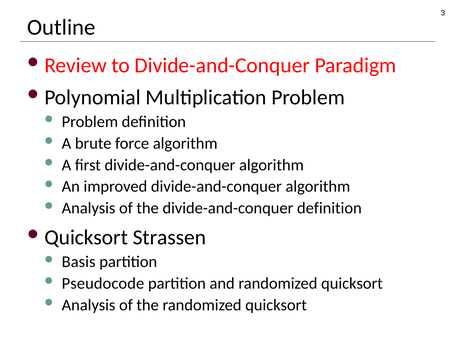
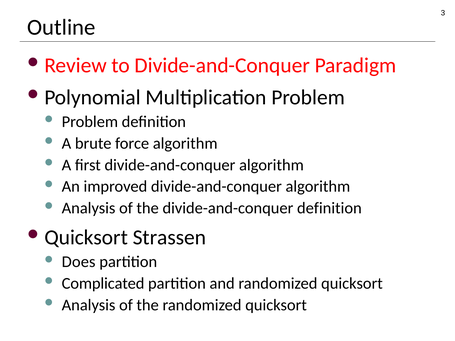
Basis: Basis -> Does (79, 262)
Pseudocode: Pseudocode -> Complicated (103, 284)
